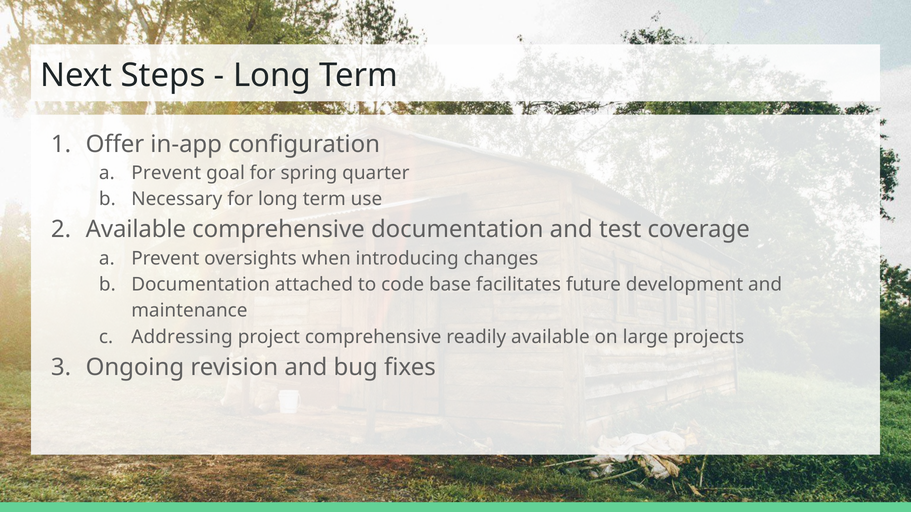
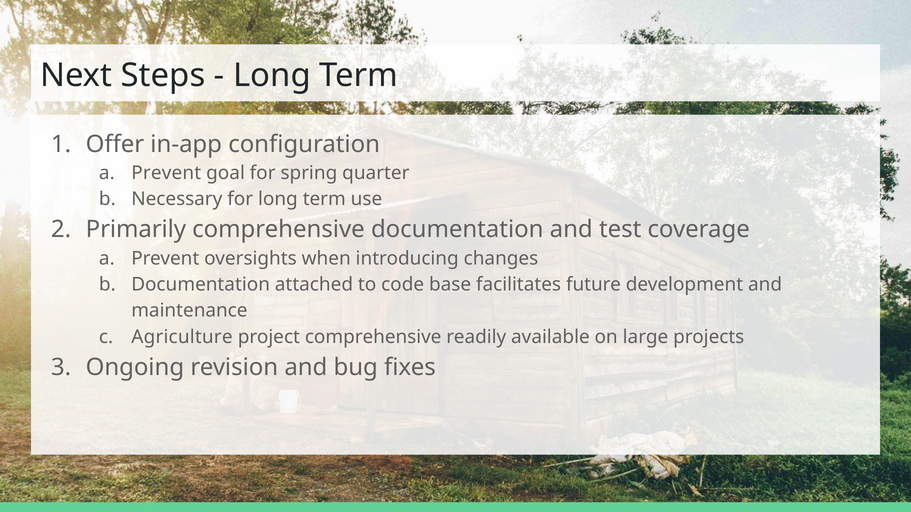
Available: Available -> Primarily (136, 230)
Addressing: Addressing -> Agriculture (182, 337)
